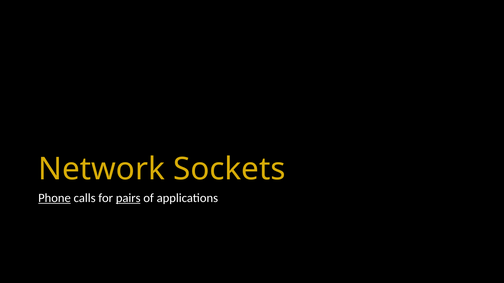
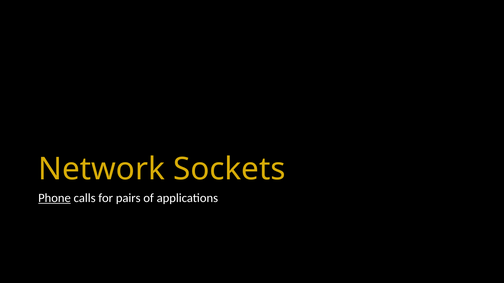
pairs underline: present -> none (128, 198)
